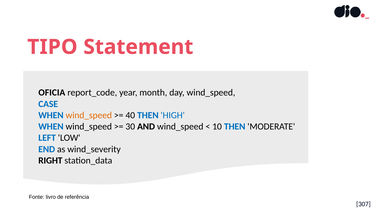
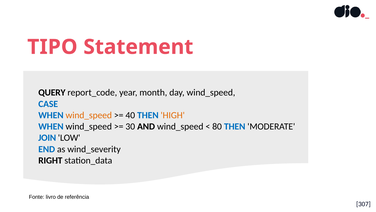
OFICIA: OFICIA -> QUERY (52, 92)
HIGH colour: blue -> orange (173, 115)
10: 10 -> 80 (217, 126)
LEFT: LEFT -> JOIN (47, 138)
